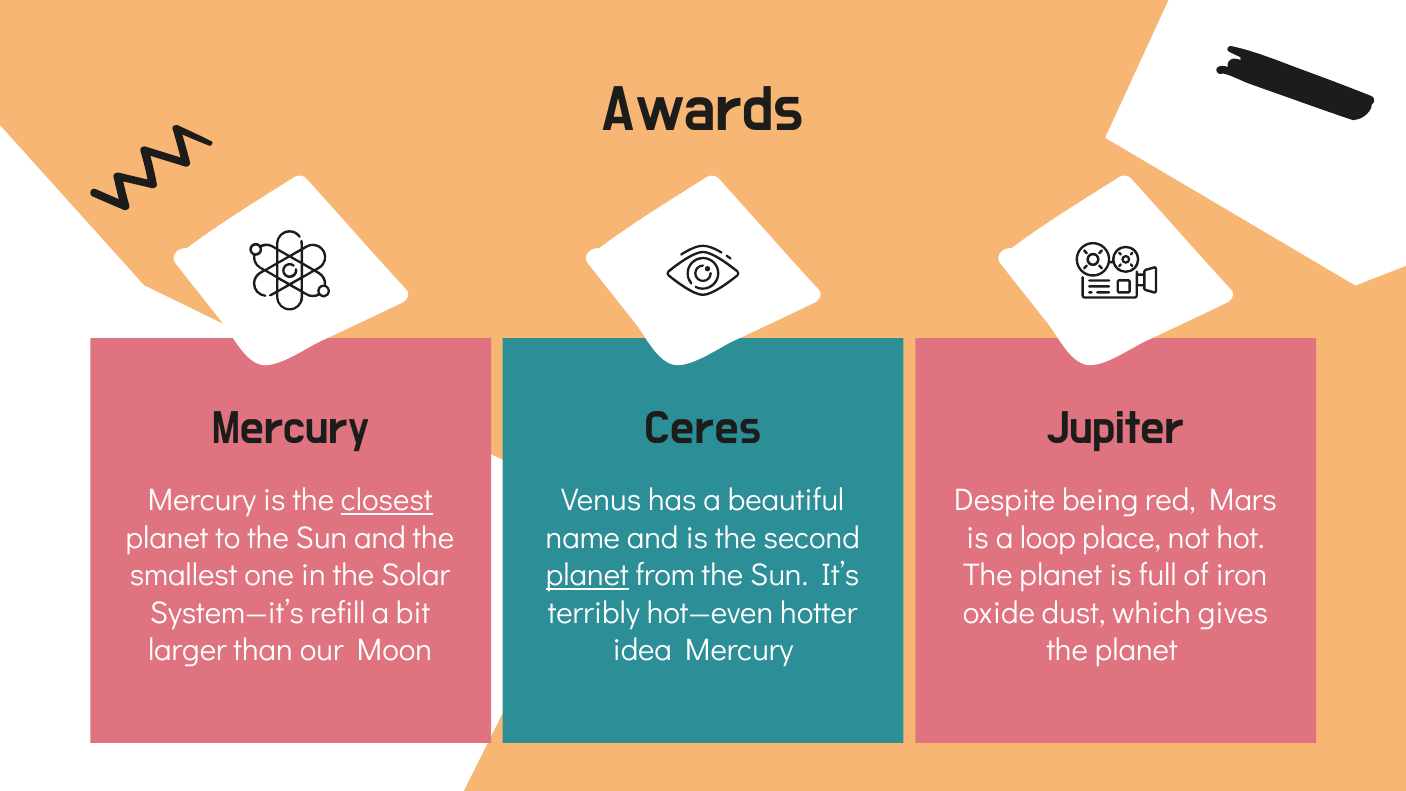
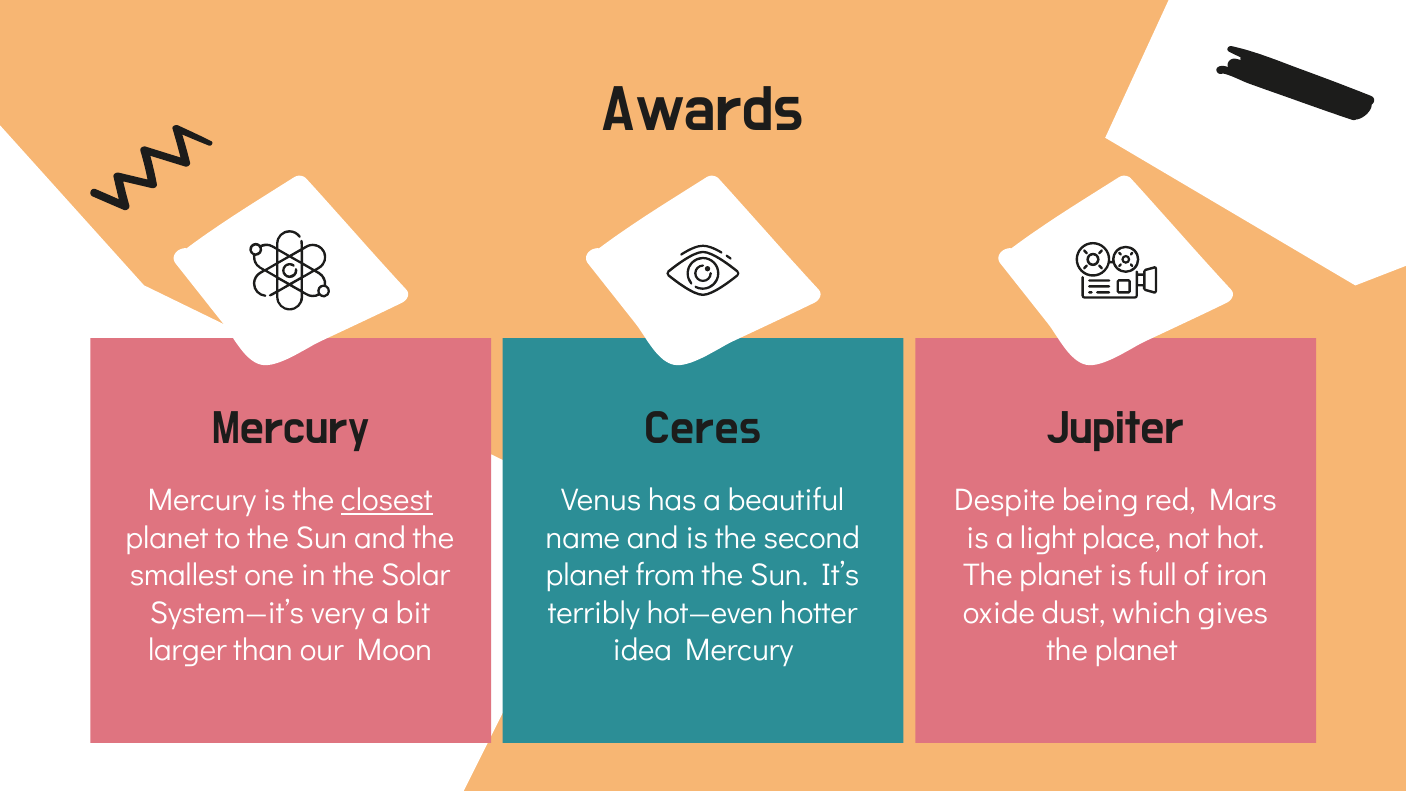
loop: loop -> light (1048, 538)
planet underline: present -> none (587, 575)
refill: refill -> very (338, 613)
